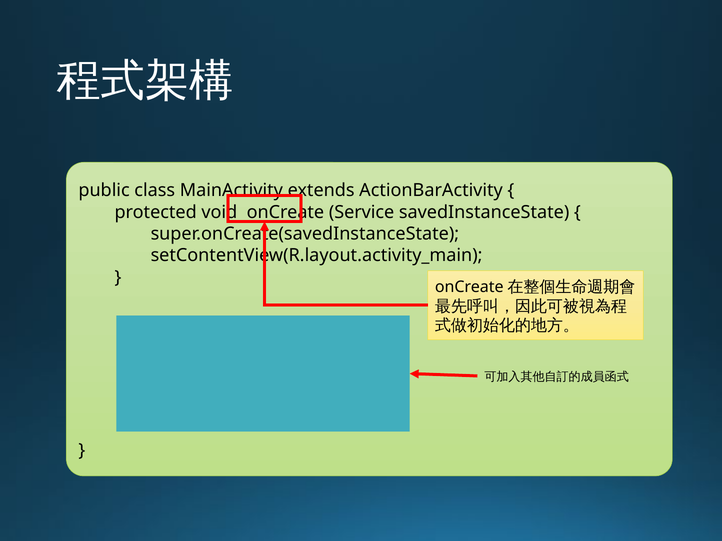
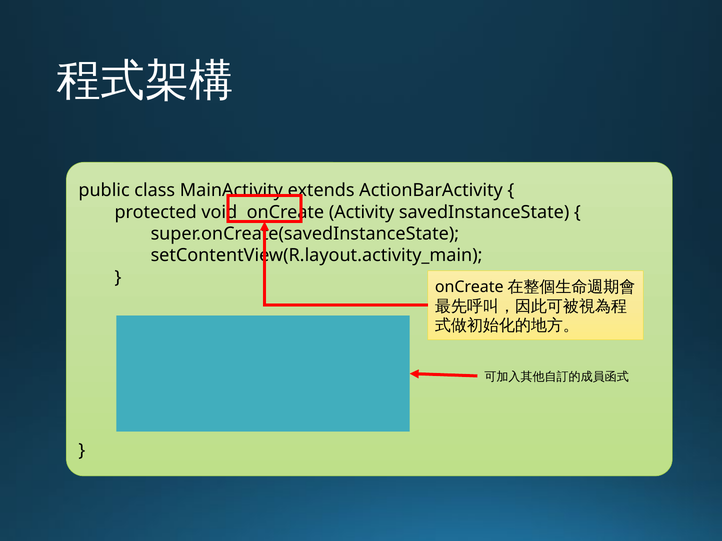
Service: Service -> Activity (362, 212)
